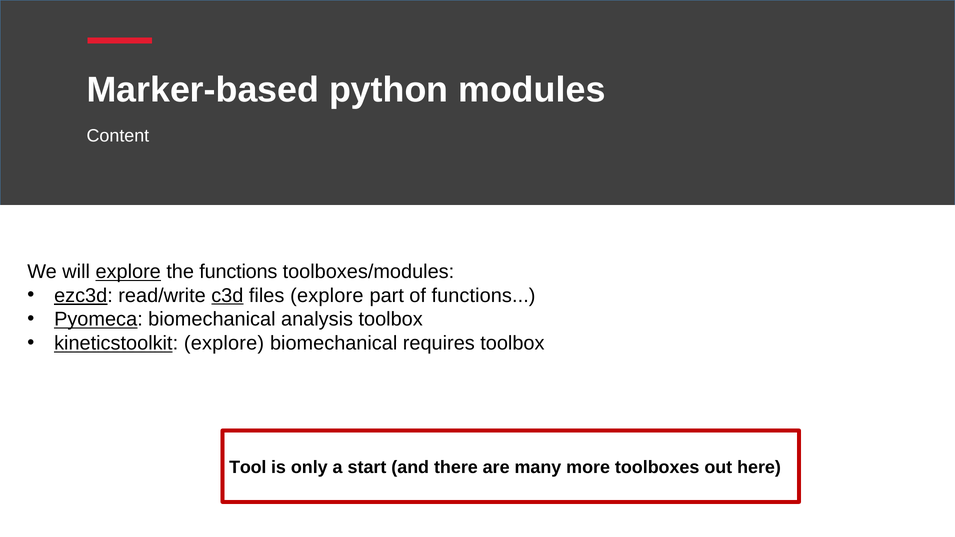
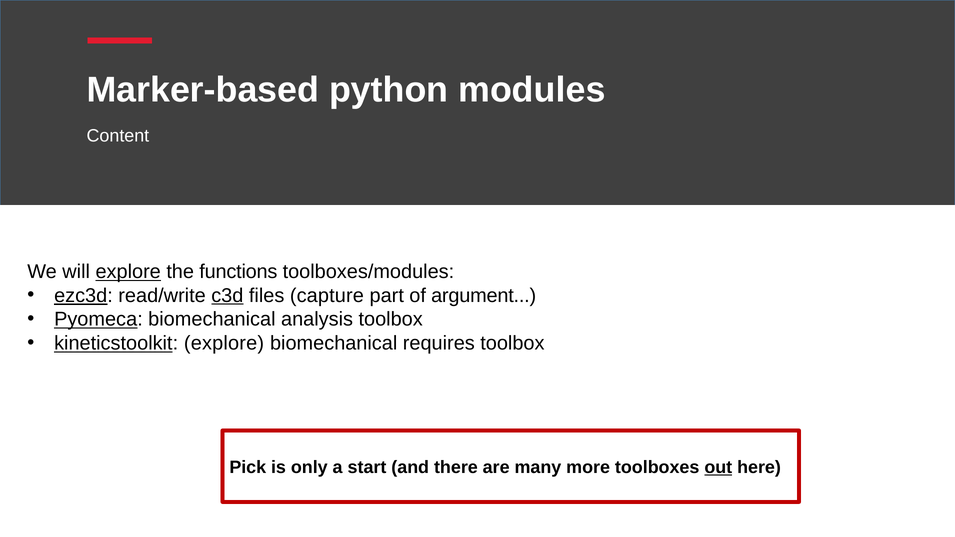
files explore: explore -> capture (327, 296)
of functions: functions -> argument (484, 296)
Tool: Tool -> Pick (248, 468)
out underline: none -> present (718, 468)
